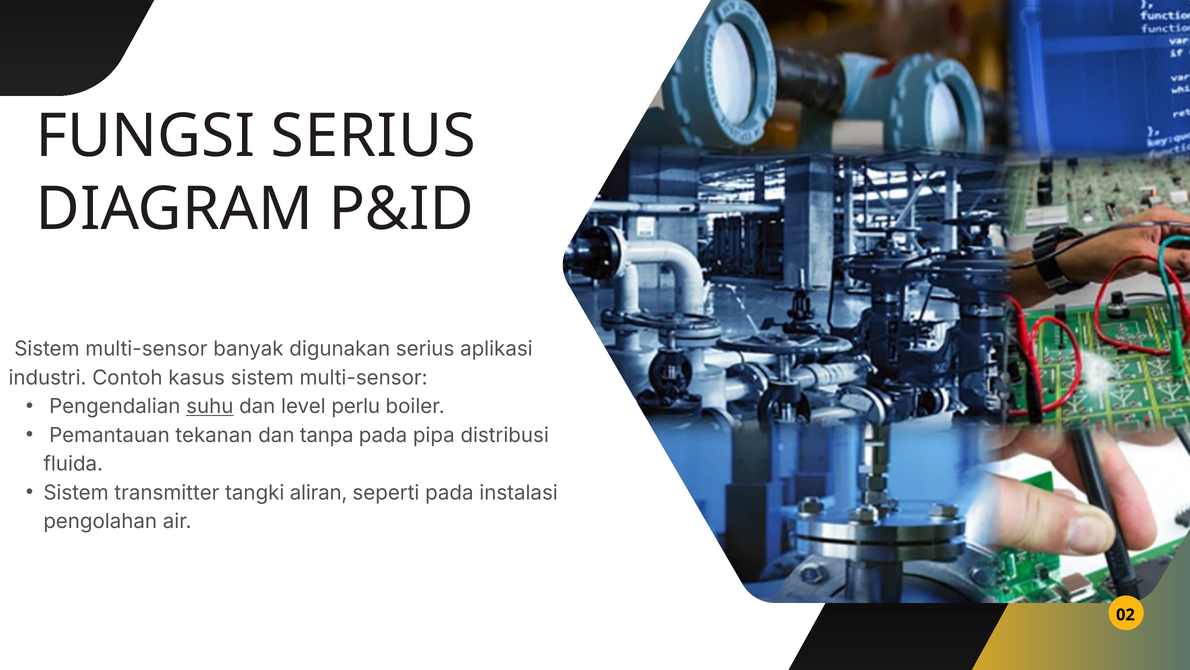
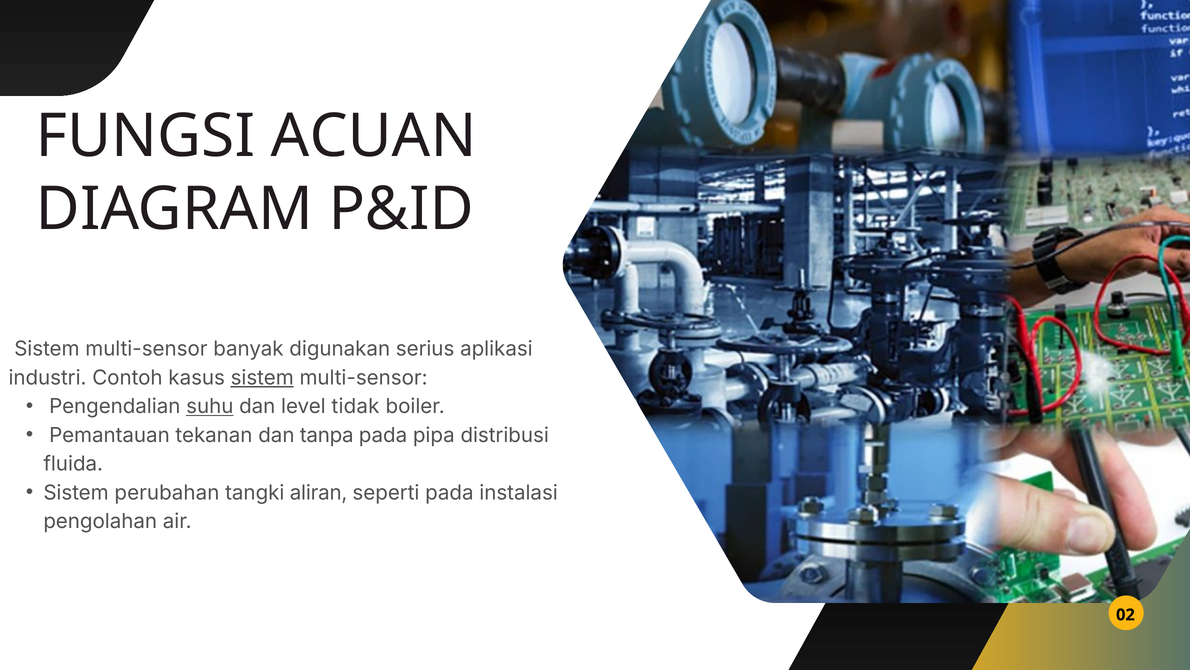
FUNGSI SERIUS: SERIUS -> ACUAN (374, 136)
sistem underline: none -> present (262, 378)
perlu: perlu -> tidak (356, 406)
transmitter: transmitter -> perubahan (167, 492)
